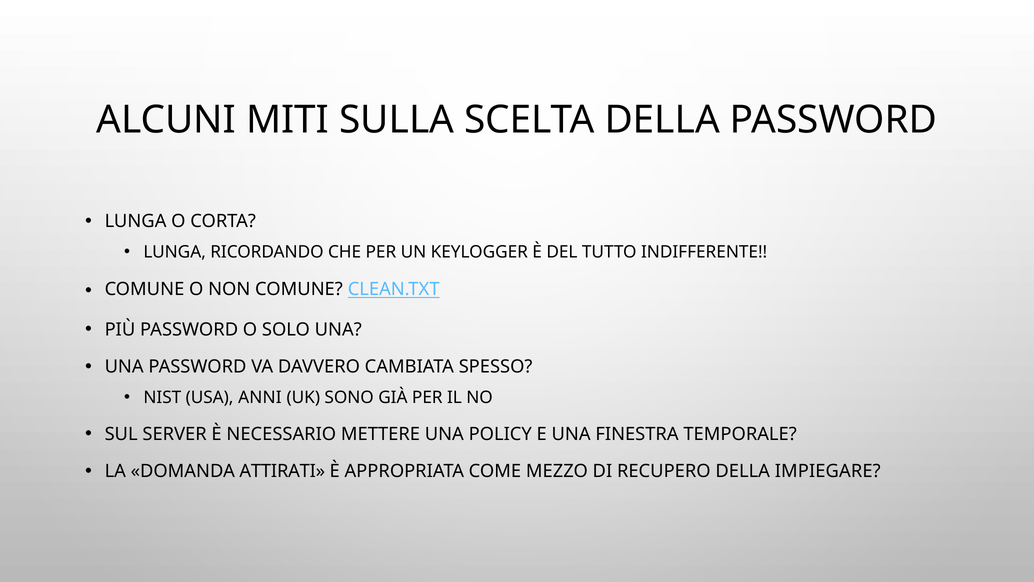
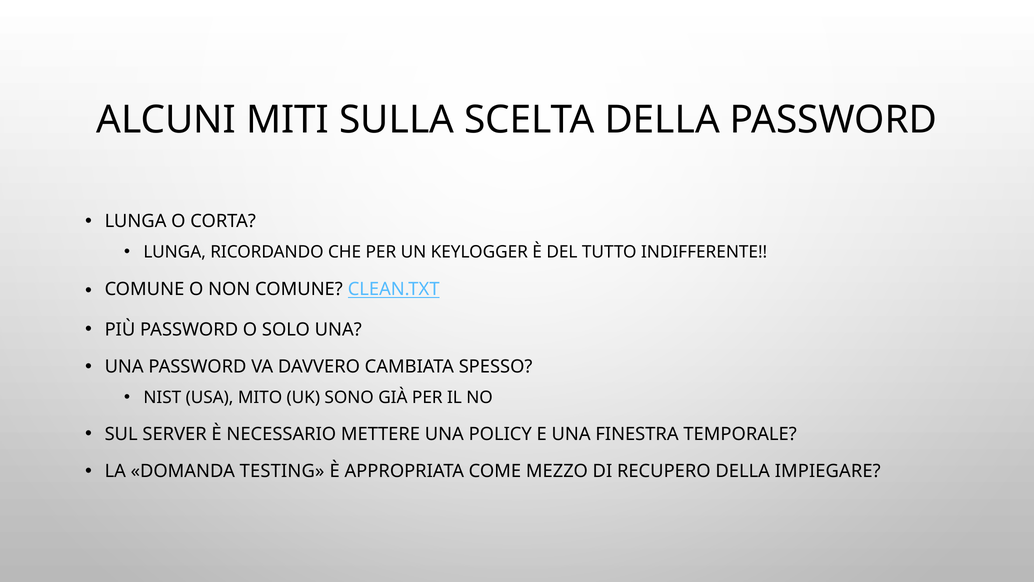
ANNI: ANNI -> MITO (260, 397)
ATTIRATI: ATTIRATI -> TESTING (282, 471)
